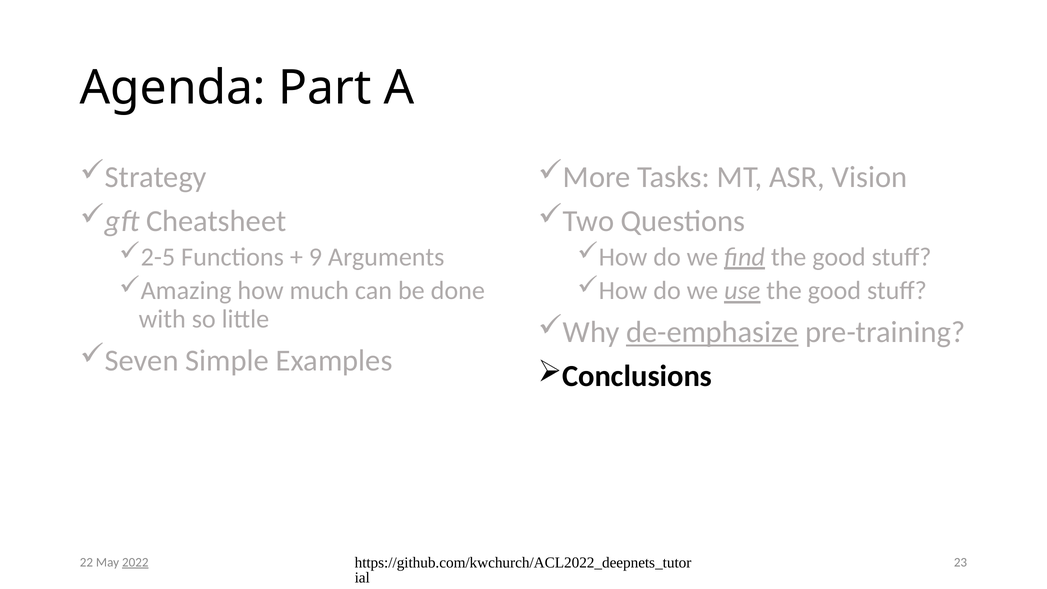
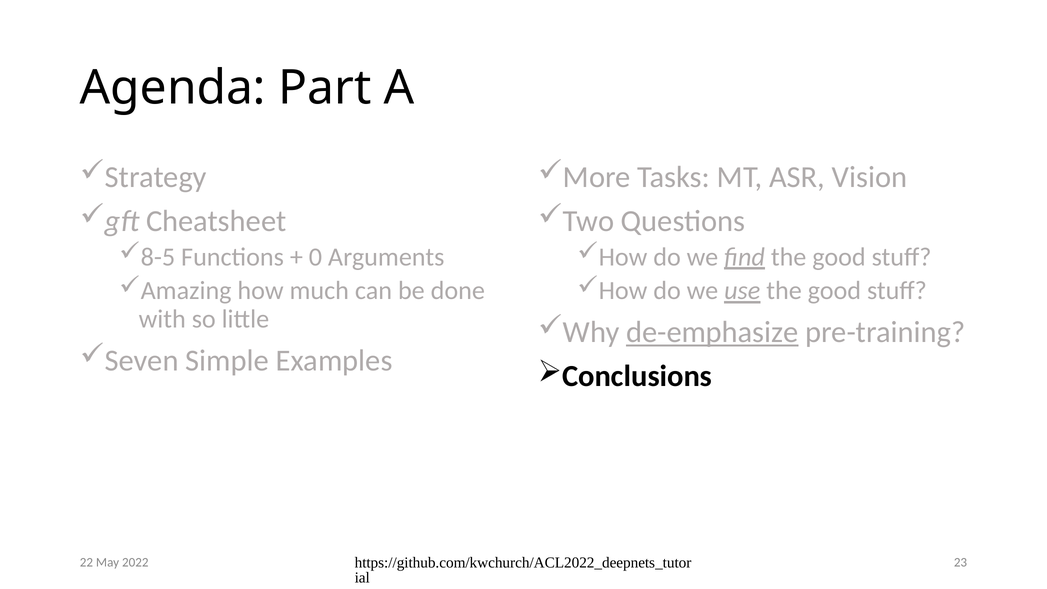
2-5: 2-5 -> 8-5 (158, 257)
9: 9 -> 0 (315, 257)
2022 underline: present -> none (135, 562)
